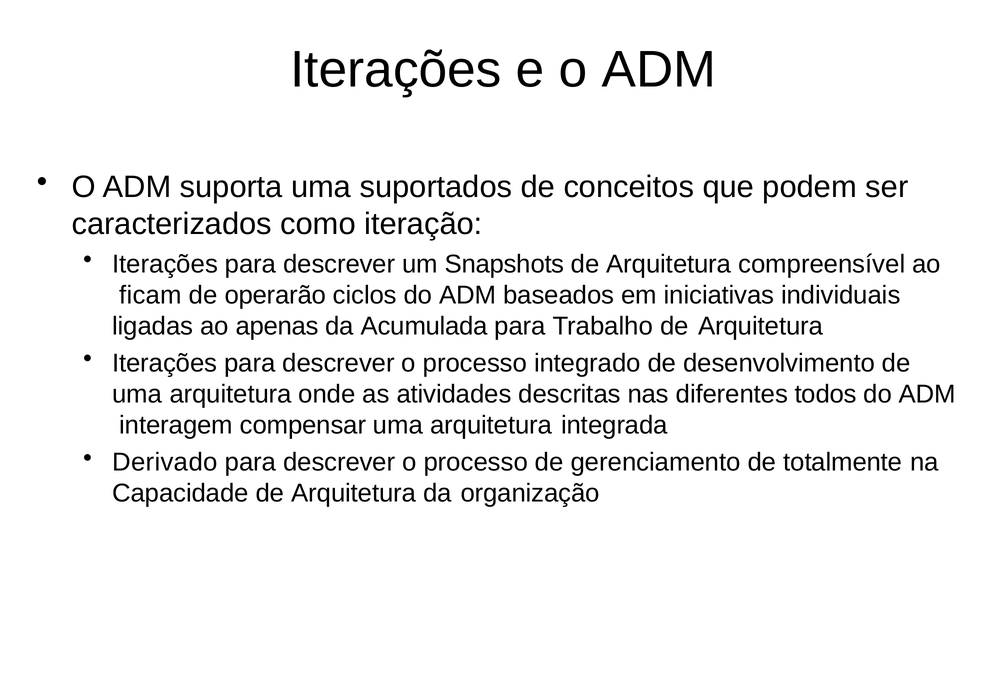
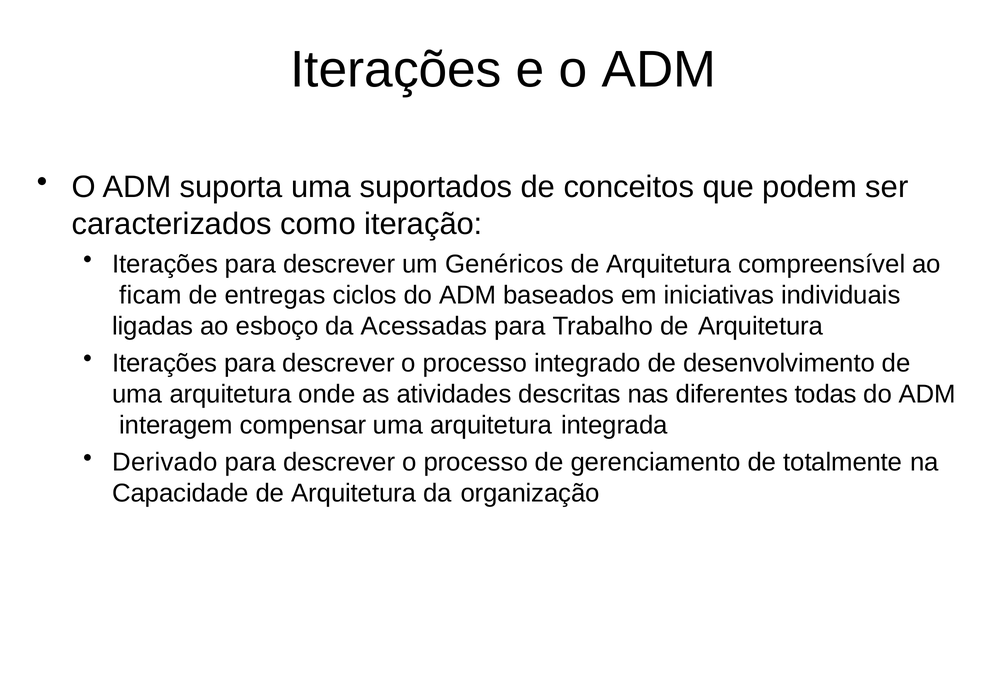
Snapshots: Snapshots -> Genéricos (504, 264)
operarão: operarão -> entregas (275, 295)
apenas: apenas -> esboço (277, 326)
Acumulada: Acumulada -> Acessadas (424, 326)
todos: todos -> todas (826, 394)
